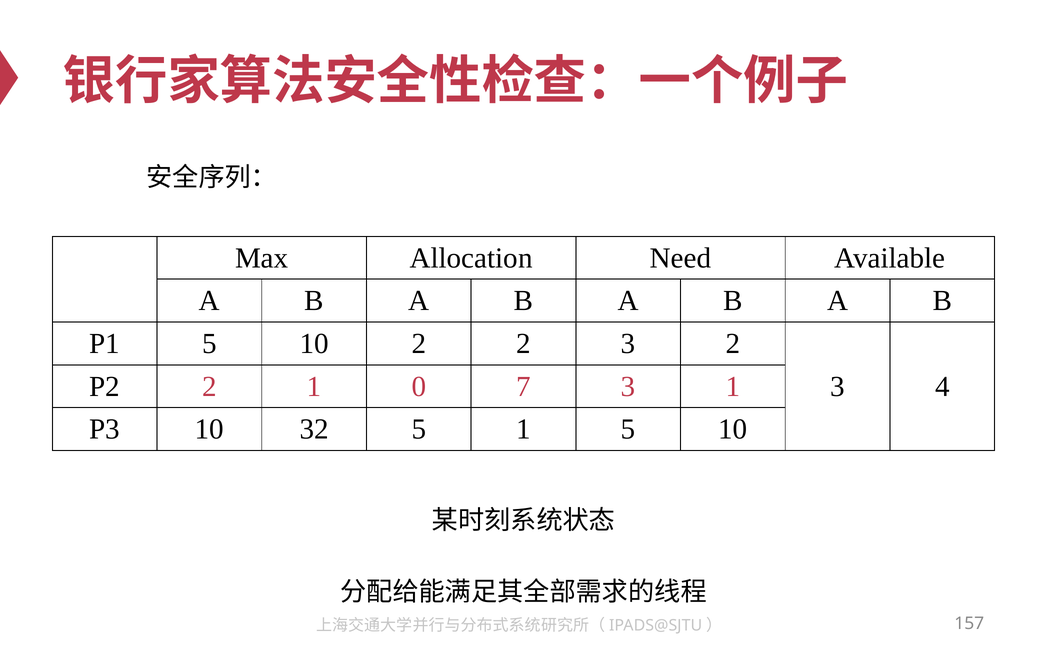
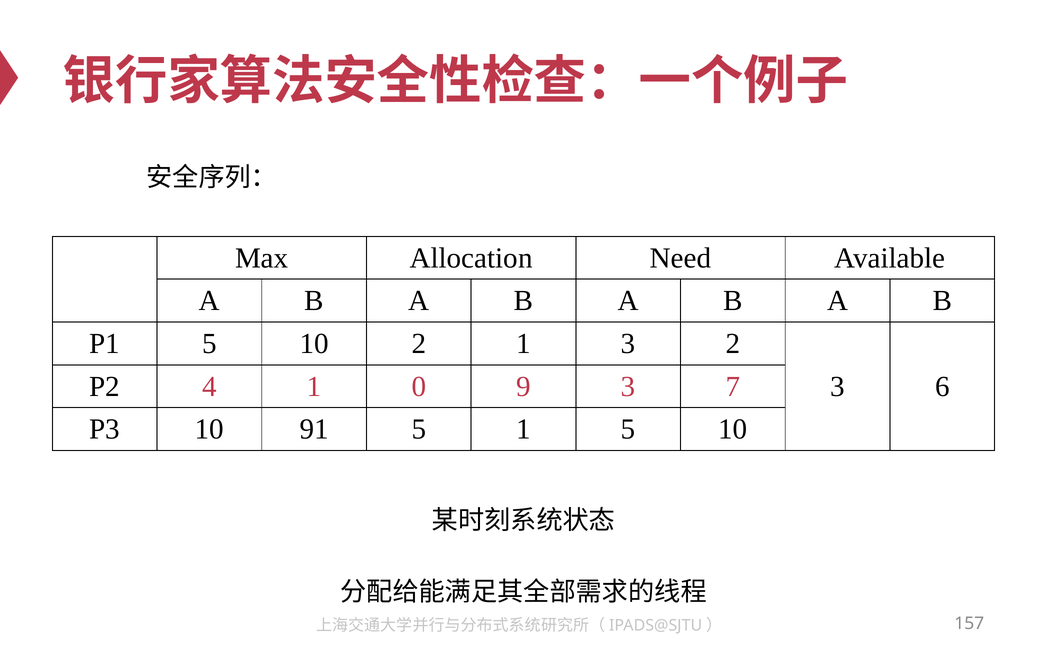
2 2: 2 -> 1 (524, 344)
P2 2: 2 -> 4 (209, 387)
7: 7 -> 9 (524, 387)
3 1: 1 -> 7 (733, 387)
4: 4 -> 6 (942, 387)
32: 32 -> 91 (314, 430)
